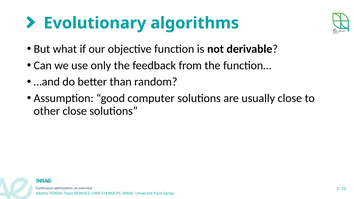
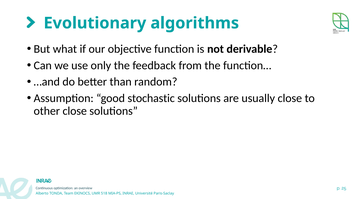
computer: computer -> stochastic (151, 98)
